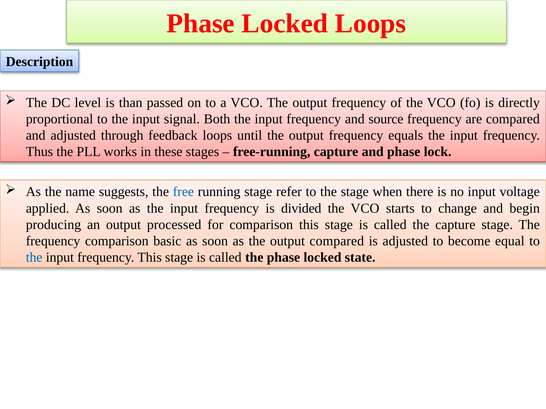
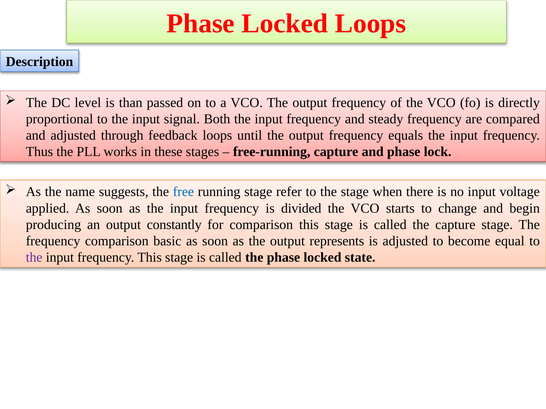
source: source -> steady (386, 119)
processed: processed -> constantly (174, 225)
output compared: compared -> represents (337, 241)
the colour: blue -> purple (34, 258)
